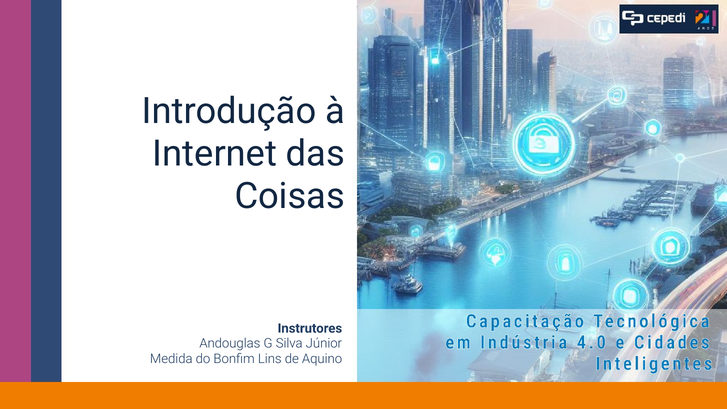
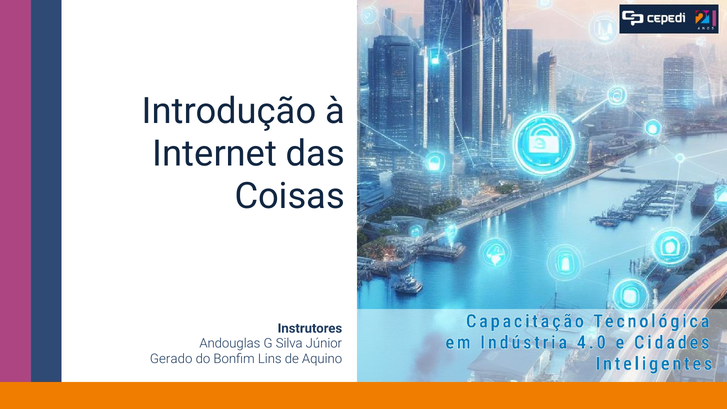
Medida: Medida -> Gerado (171, 359)
